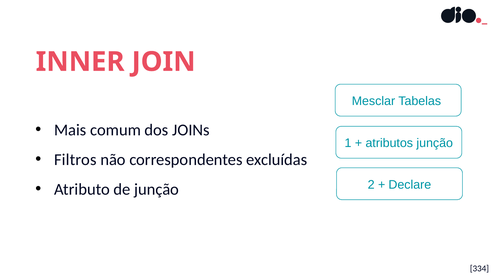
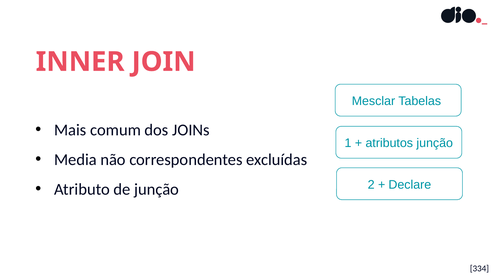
Filtros: Filtros -> Media (75, 160)
